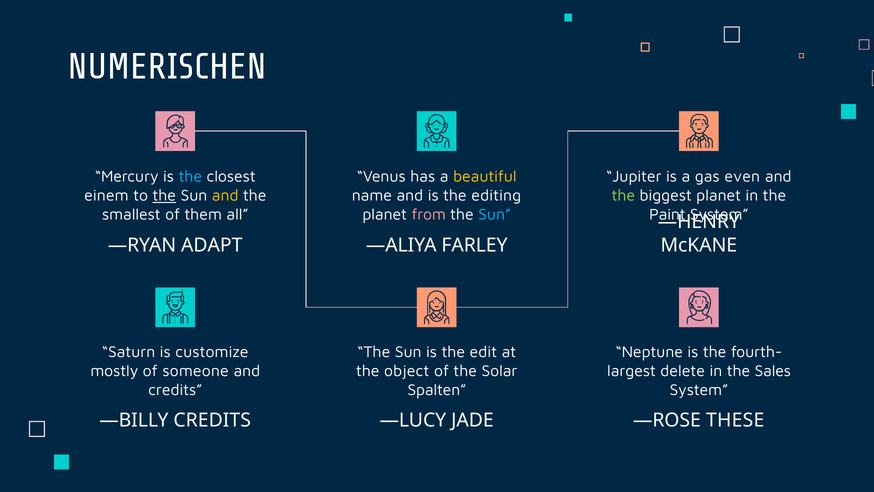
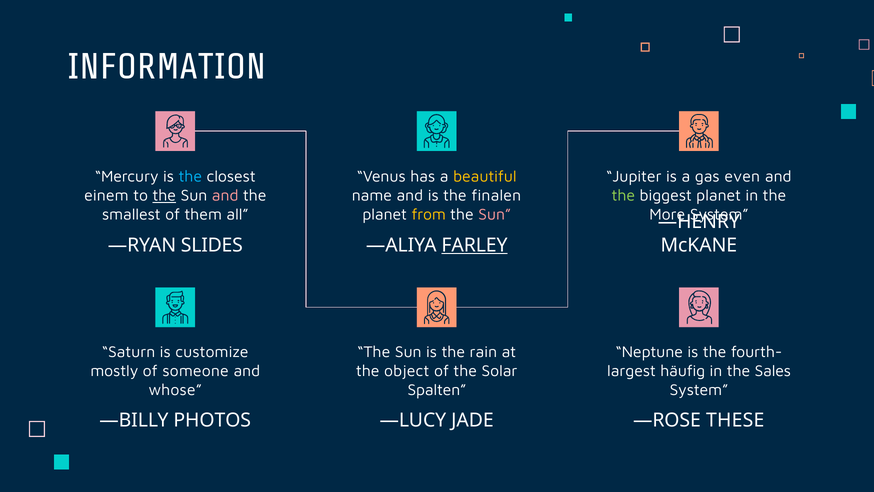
NUMERISCHEN: NUMERISCHEN -> INFORMATION (167, 67)
and colour: yellow -> pink (225, 195)
editing: editing -> finalen (496, 195)
from colour: pink -> yellow (429, 214)
Sun colour: light blue -> pink (495, 214)
Paint: Paint -> More (667, 214)
ADAPT: ADAPT -> SLIDES (212, 245)
FARLEY underline: none -> present (474, 245)
edit: edit -> rain (483, 352)
delete: delete -> häufig (683, 371)
credits: credits -> whose (175, 390)
—BILLY CREDITS: CREDITS -> PHOTOS (212, 420)
